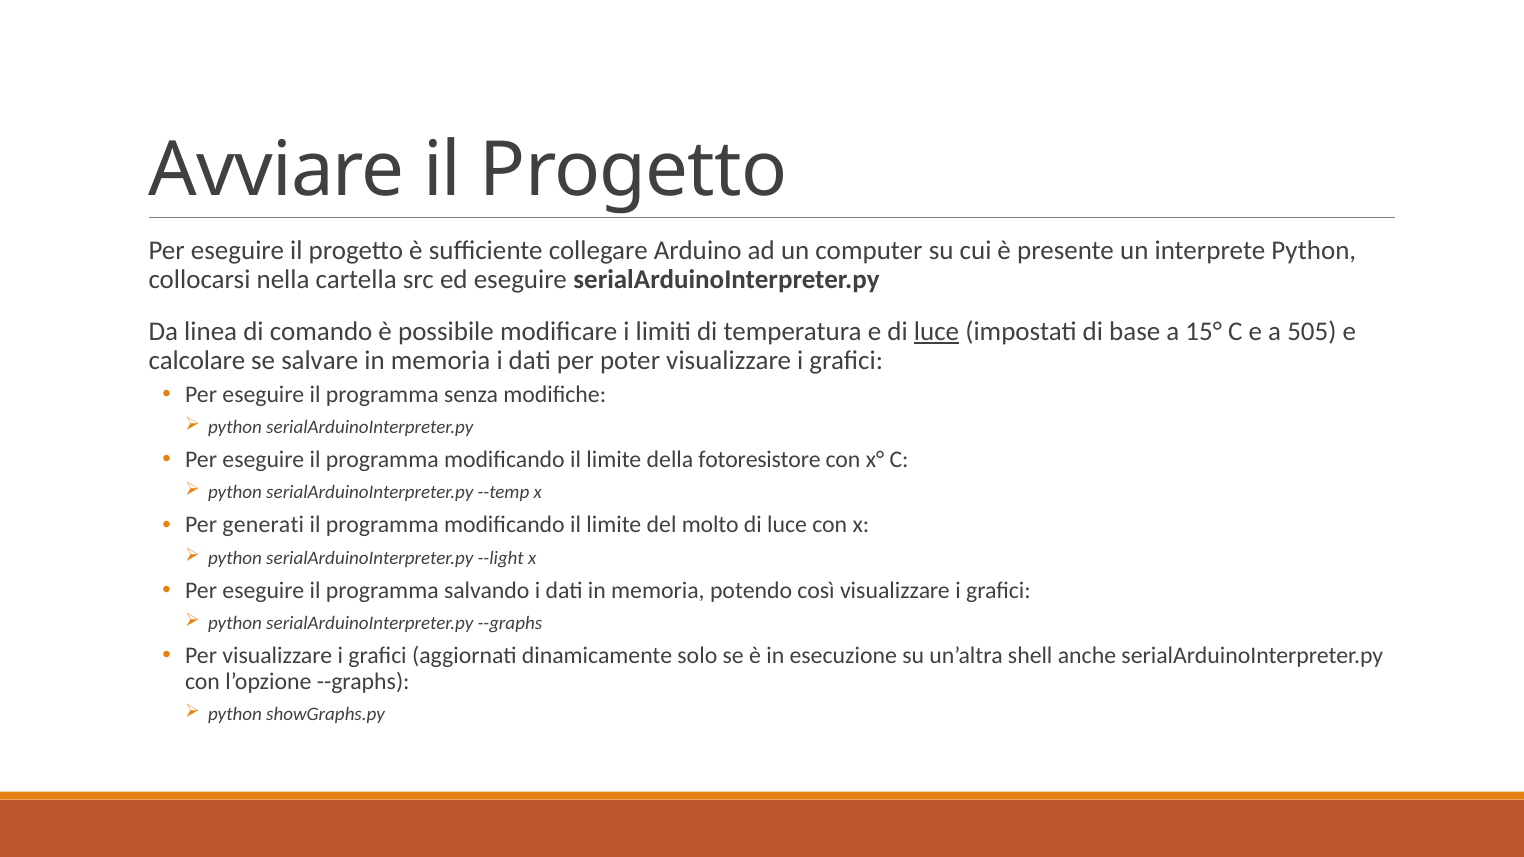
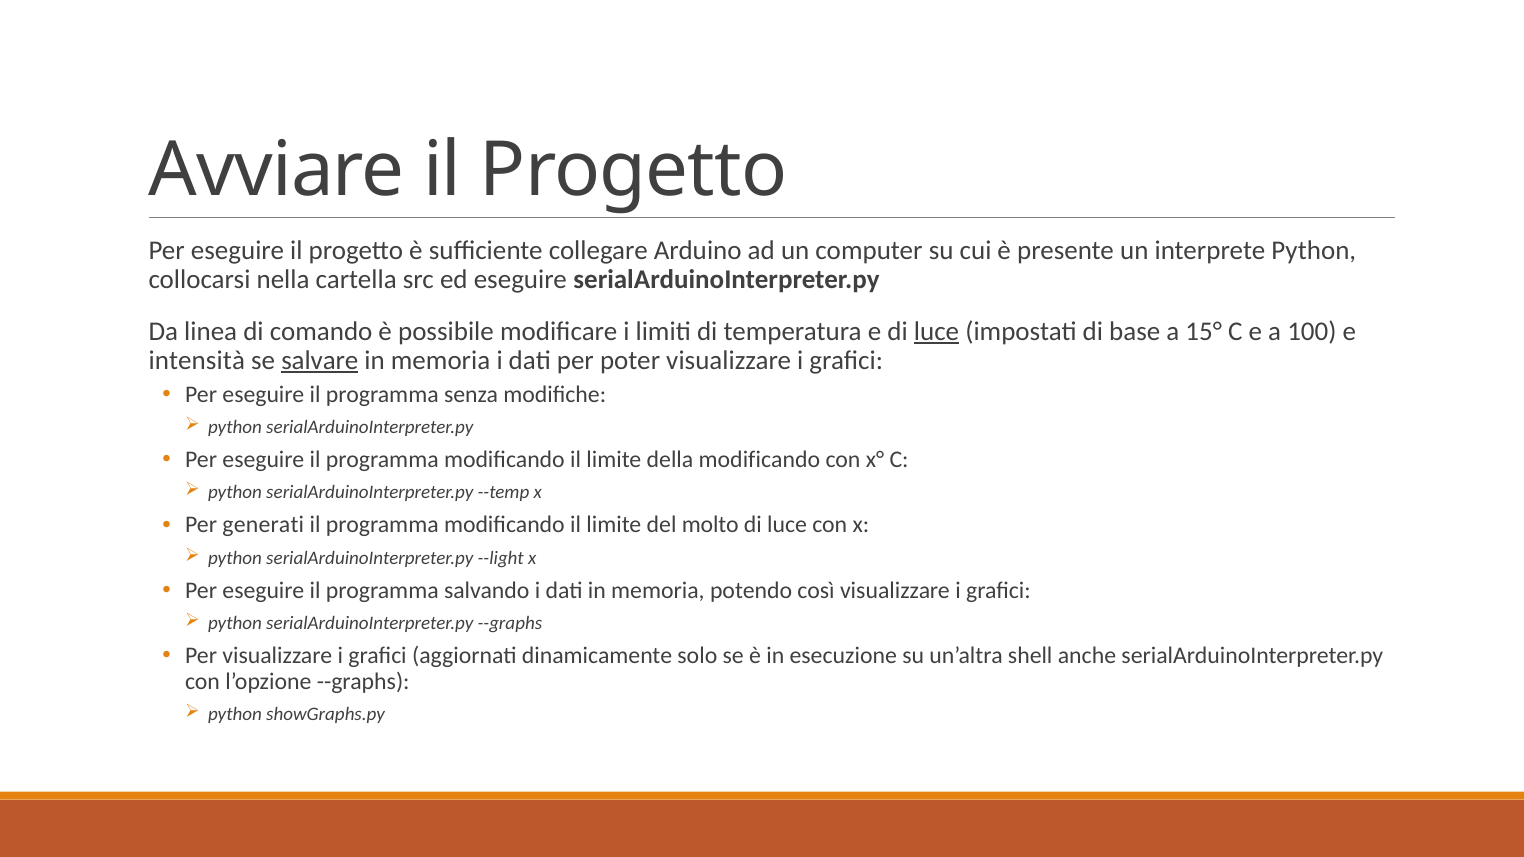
505: 505 -> 100 (1312, 331)
calcolare: calcolare -> intensità (197, 361)
salvare underline: none -> present (320, 361)
della fotoresistore: fotoresistore -> modificando (759, 460)
